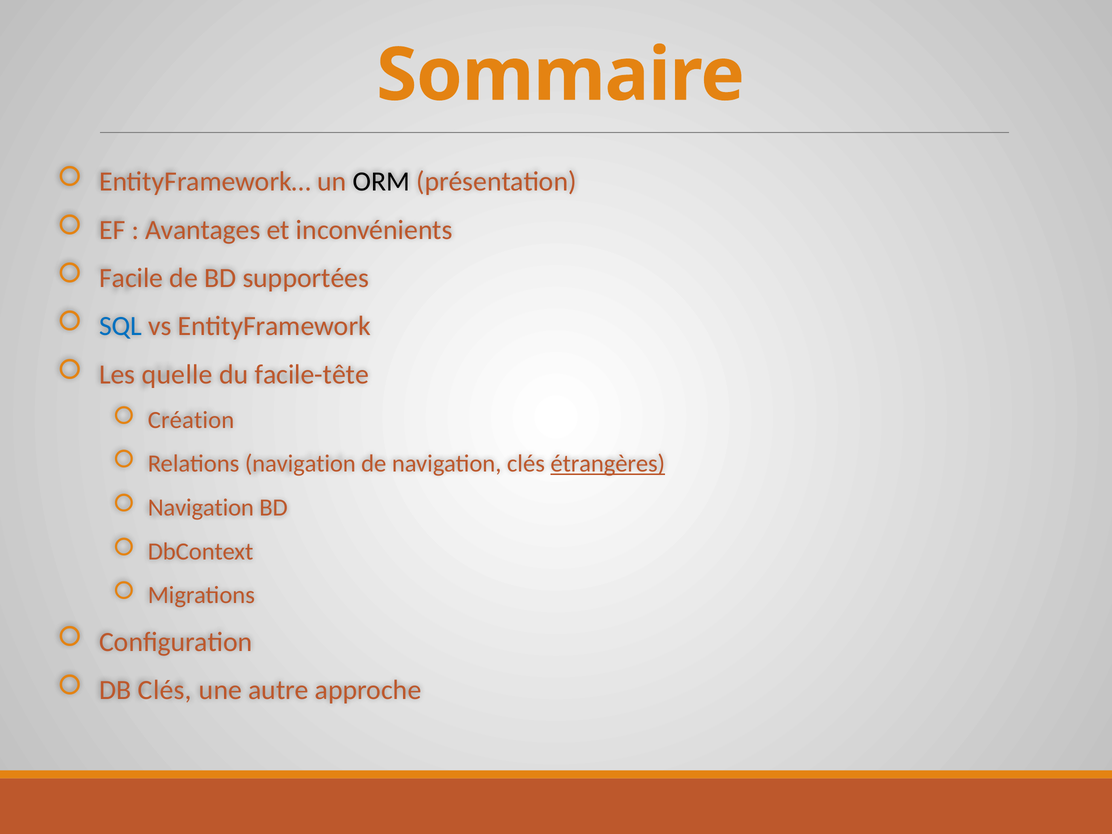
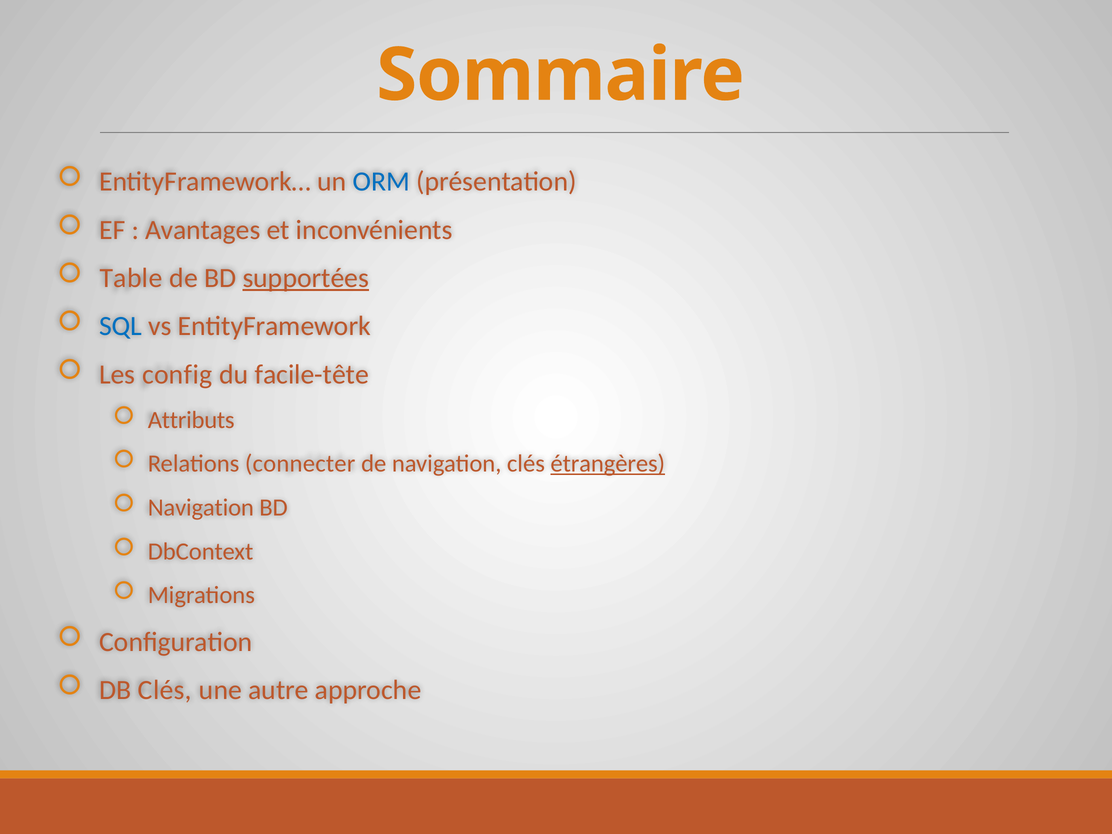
ORM colour: black -> blue (381, 182)
Facile: Facile -> Table (131, 278)
supportées underline: none -> present (306, 278)
quelle: quelle -> config (177, 375)
Création: Création -> Attributs (191, 420)
Relations navigation: navigation -> connecter (300, 464)
